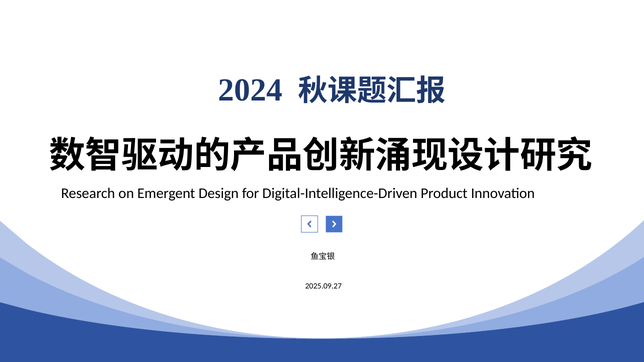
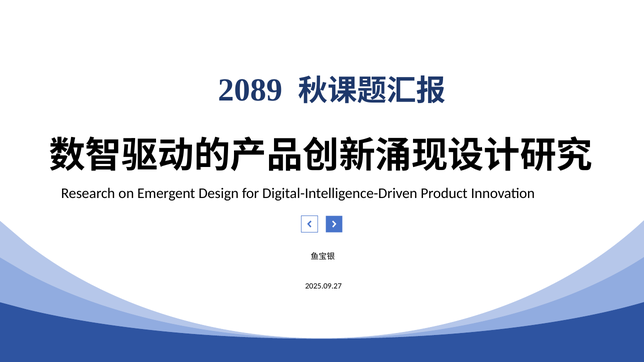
2024: 2024 -> 2089 (250, 90)
